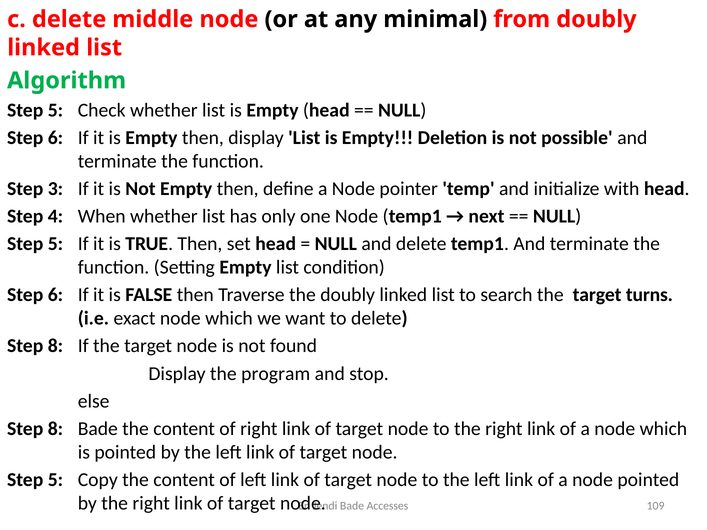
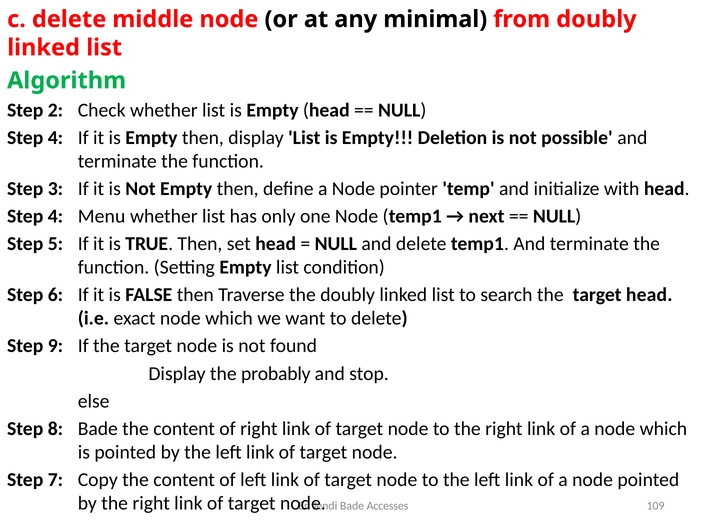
5: 5 -> 2 (55, 110)
6: 6 -> 4 (55, 138)
When: When -> Menu (102, 216)
target turns: turns -> head (649, 295)
8: 8 -> 9 (55, 346)
program: program -> probably (276, 374)
5: 5 -> 7 (55, 480)
